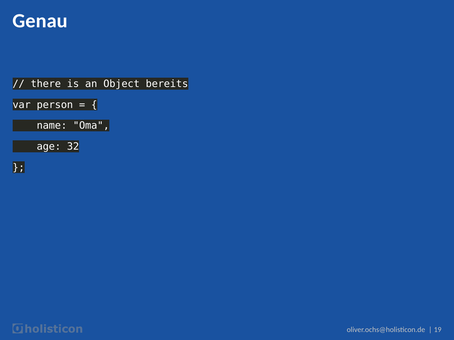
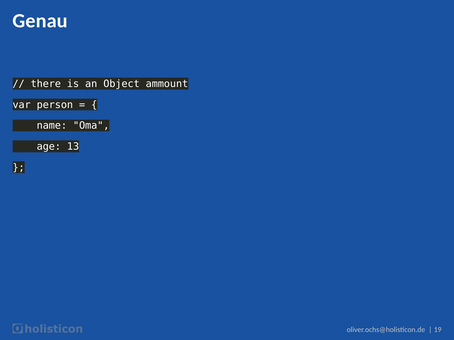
bereits: bereits -> ammount (167, 84)
32: 32 -> 13 (73, 147)
